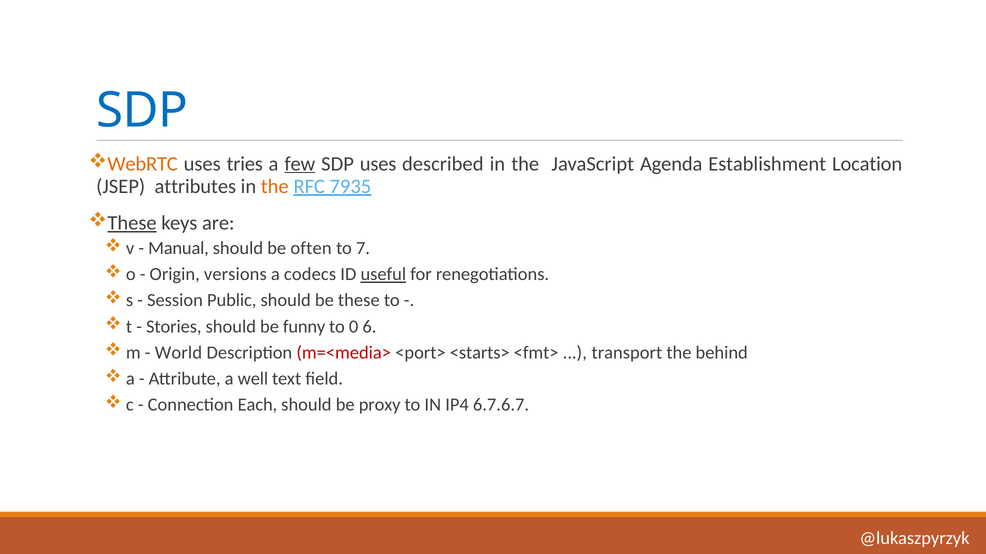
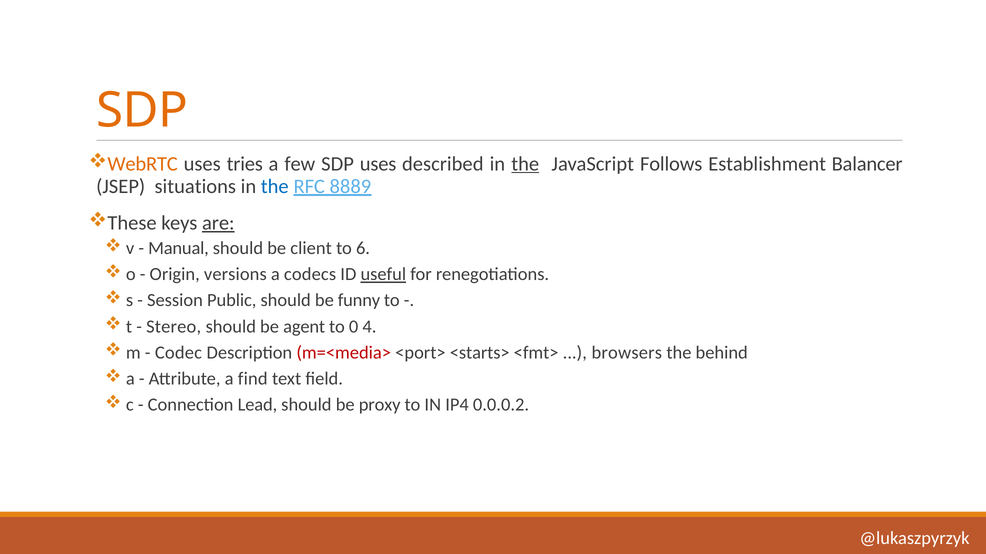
SDP colour: blue -> orange (142, 110)
few underline: present -> none (300, 164)
the underline: none -> present (525, 164)
Agenda: Agenda -> Follows (671, 164)
Location: Location -> Balancer (867, 164)
attributes: attributes -> situations (195, 187)
the colour: orange -> blue (275, 187)
7935: 7935 -> 8889 (350, 187)
These underline: present -> none (132, 223)
are underline: none -> present (218, 223)
often: often -> client (311, 248)
7: 7 -> 6 (363, 248)
be these: these -> funny (359, 301)
Stories: Stories -> Stereo (174, 327)
funny: funny -> agent (304, 327)
6: 6 -> 4 (369, 327)
World: World -> Codec (178, 353)
transport: transport -> browsers (627, 353)
well: well -> find (253, 379)
Each: Each -> Lead (257, 405)
6.7.6.7: 6.7.6.7 -> 0.0.0.2 (501, 405)
